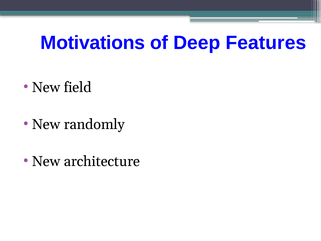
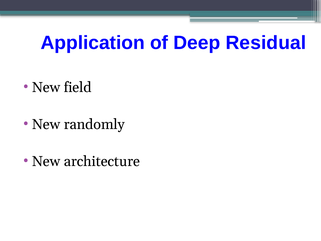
Motivations: Motivations -> Application (93, 43)
Features: Features -> Residual (266, 43)
